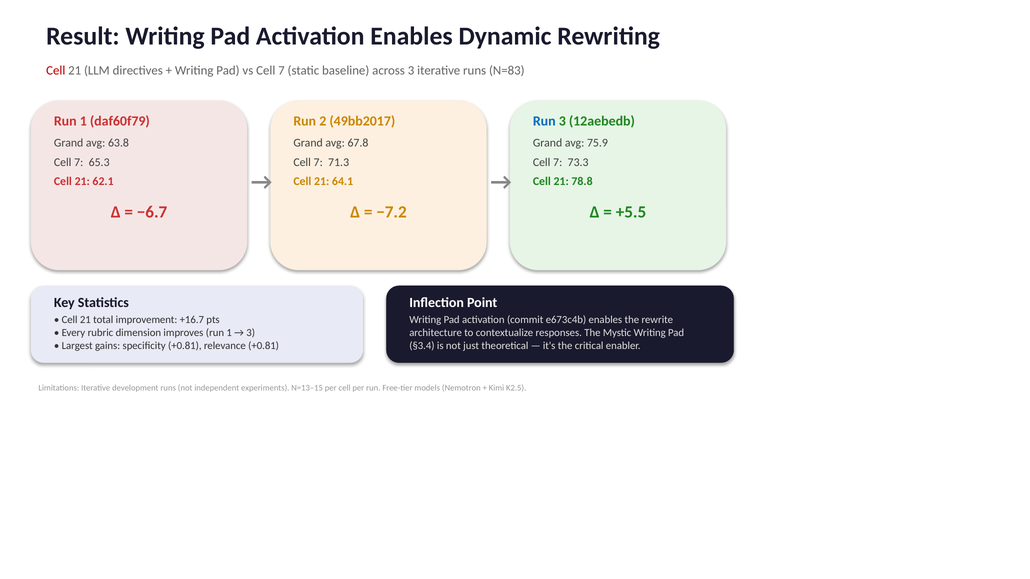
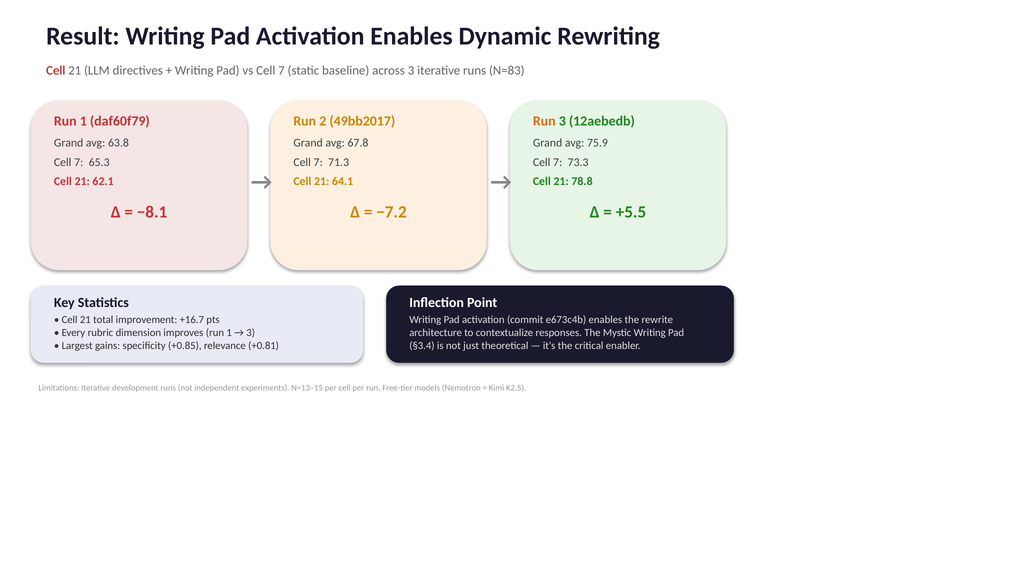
Run colour: blue -> orange (544, 121)
−6.7: −6.7 -> −8.1 (152, 212)
specificity +0.81: +0.81 -> +0.85 (185, 346)
